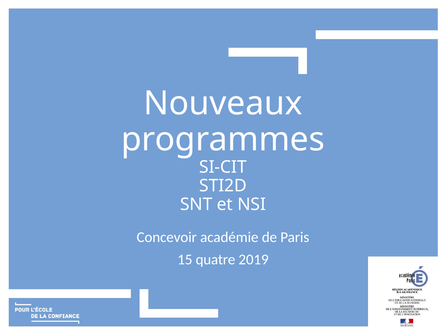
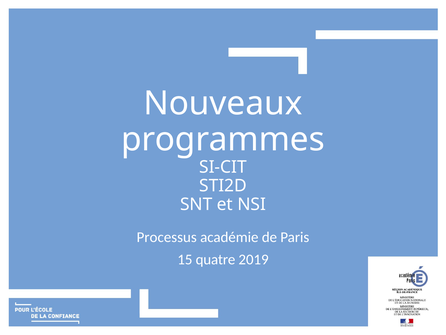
Concevoir: Concevoir -> Processus (167, 237)
